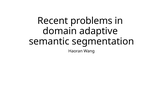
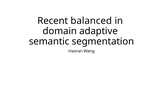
problems: problems -> balanced (91, 21)
